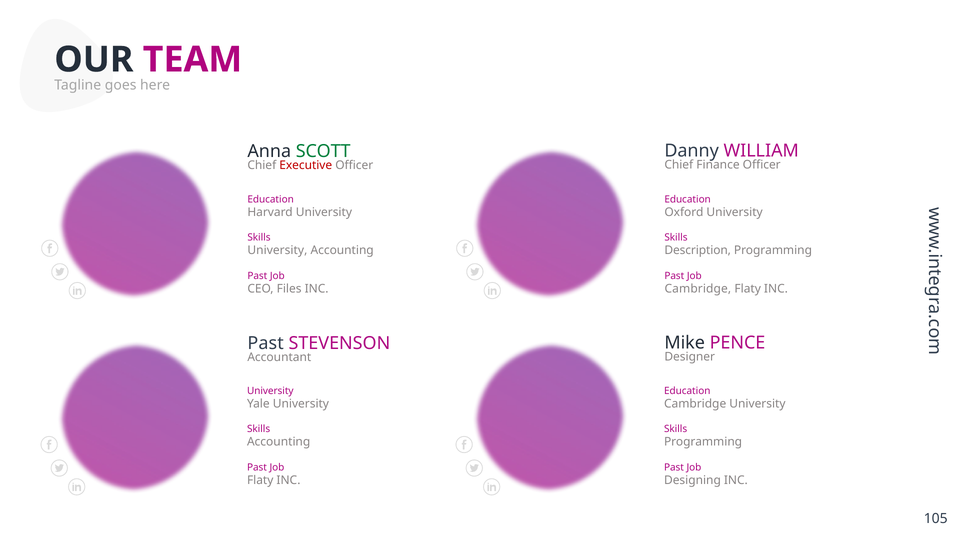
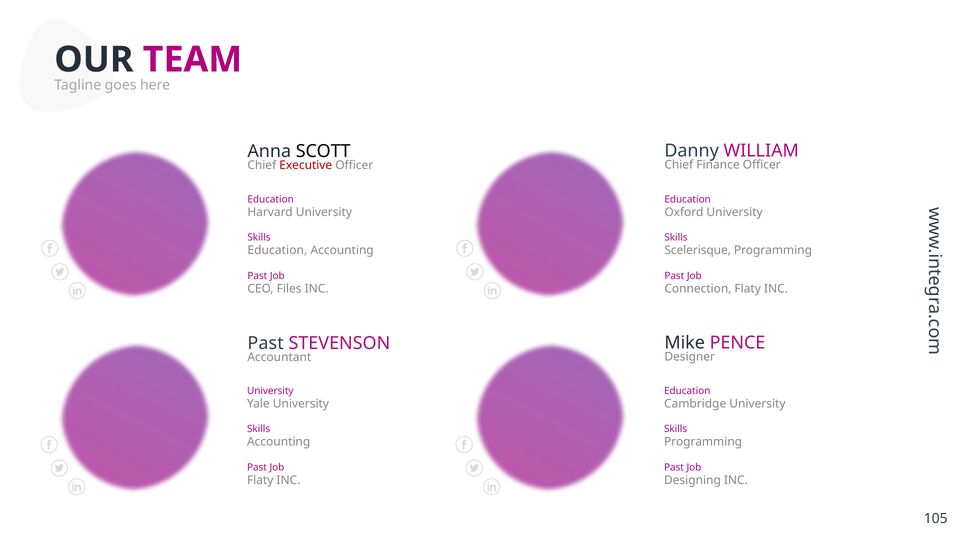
SCOTT colour: green -> black (323, 151)
University: University -> Education (277, 250)
Description: Description -> Scelerisque (698, 250)
Cambridge: Cambridge -> Connection (698, 289)
